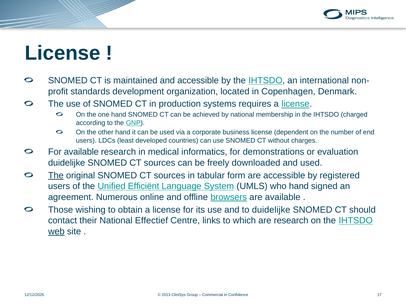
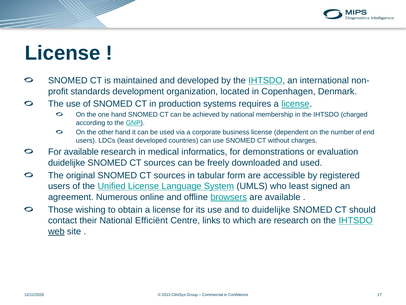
and accessible: accessible -> developed (198, 80)
The underline: present -> none (56, 175)
Unified Efficiënt: Efficiënt -> License (143, 186)
who hand: hand -> least (299, 186)
Effectief: Effectief -> Efficiënt (151, 220)
